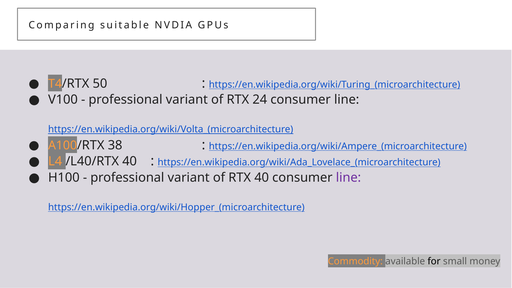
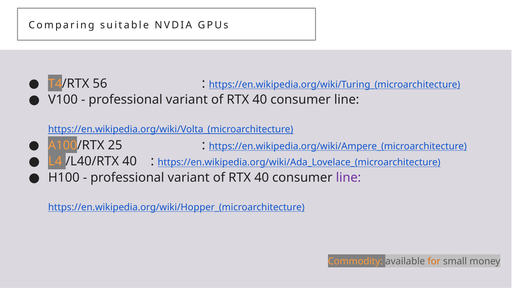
50: 50 -> 56 (100, 84)
24: 24 -> 40 (260, 100)
38: 38 -> 25 (115, 145)
for colour: black -> orange (434, 261)
